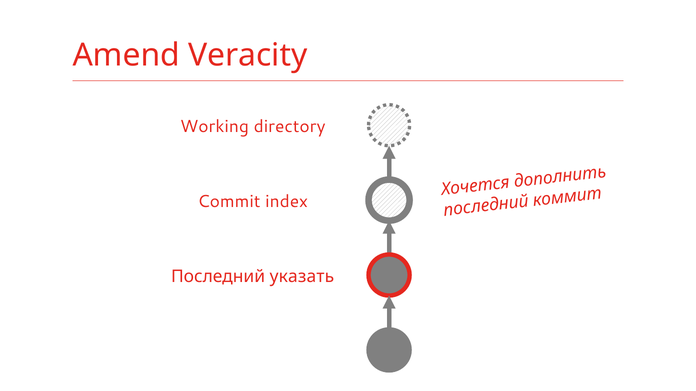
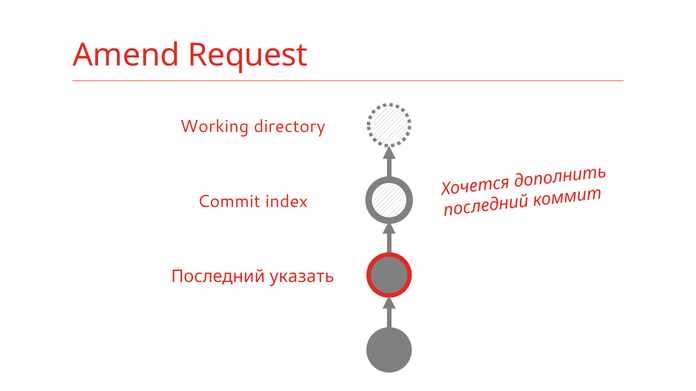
Veracity: Veracity -> Request (248, 56)
